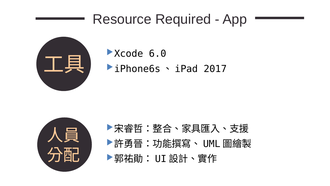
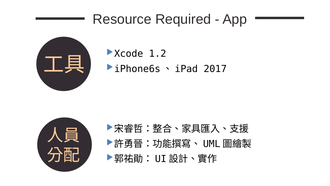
6.0: 6.0 -> 1.2 (158, 54)
